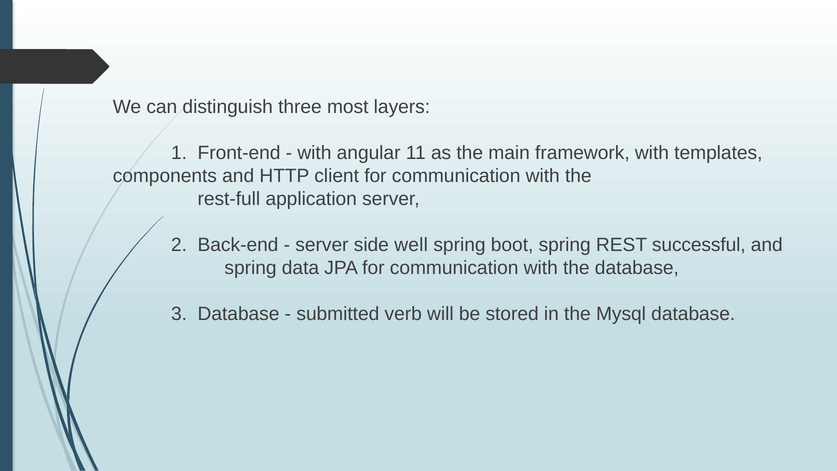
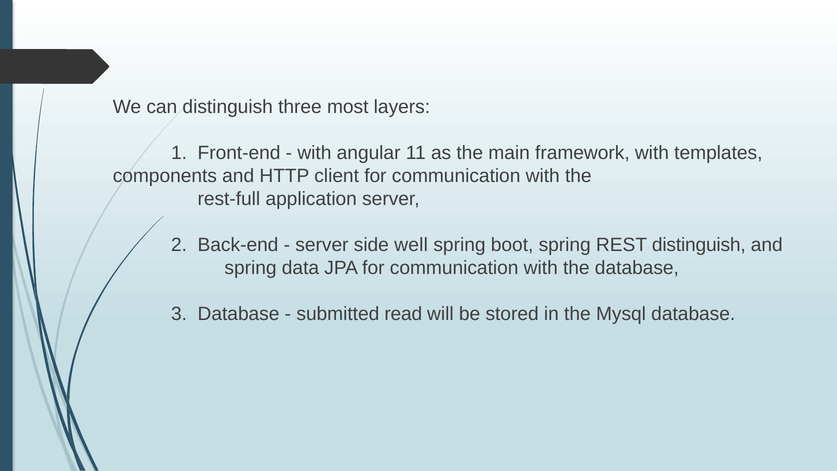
REST successful: successful -> distinguish (699, 245)
verb: verb -> read (403, 314)
